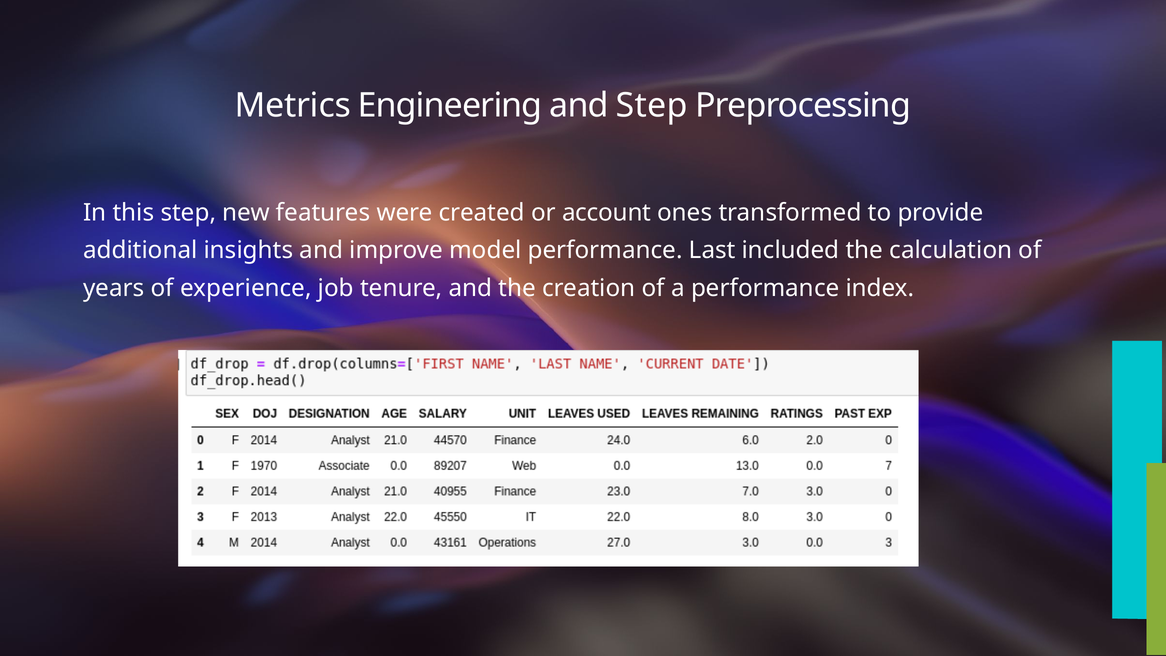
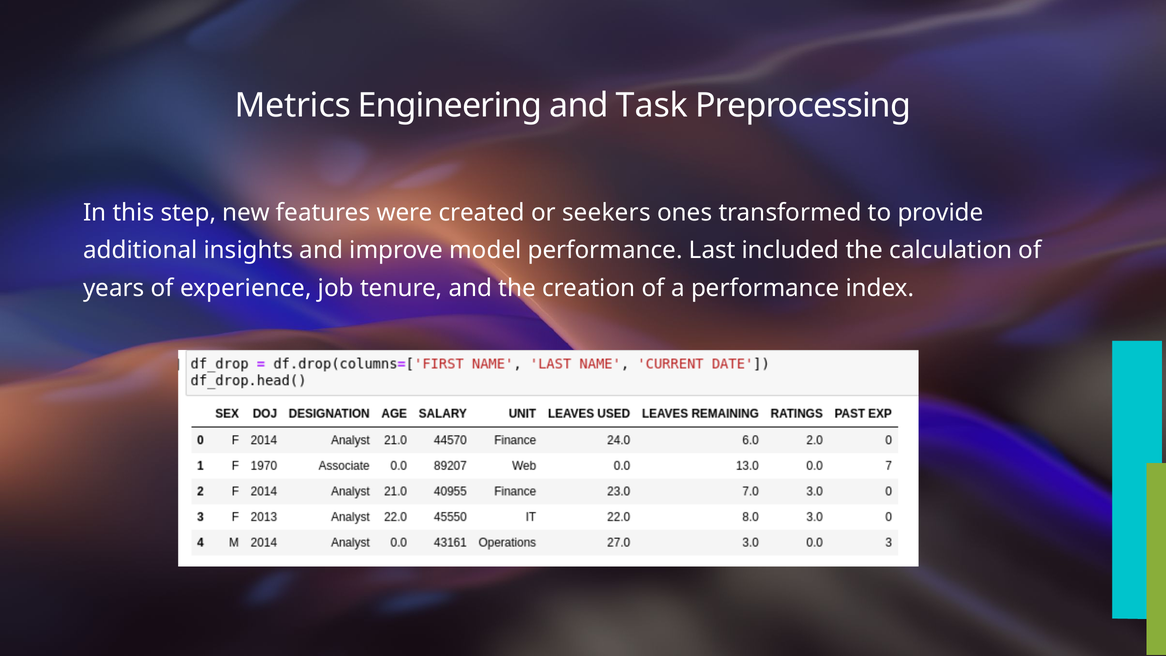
and Step: Step -> Task (652, 105)
account: account -> seekers (606, 213)
